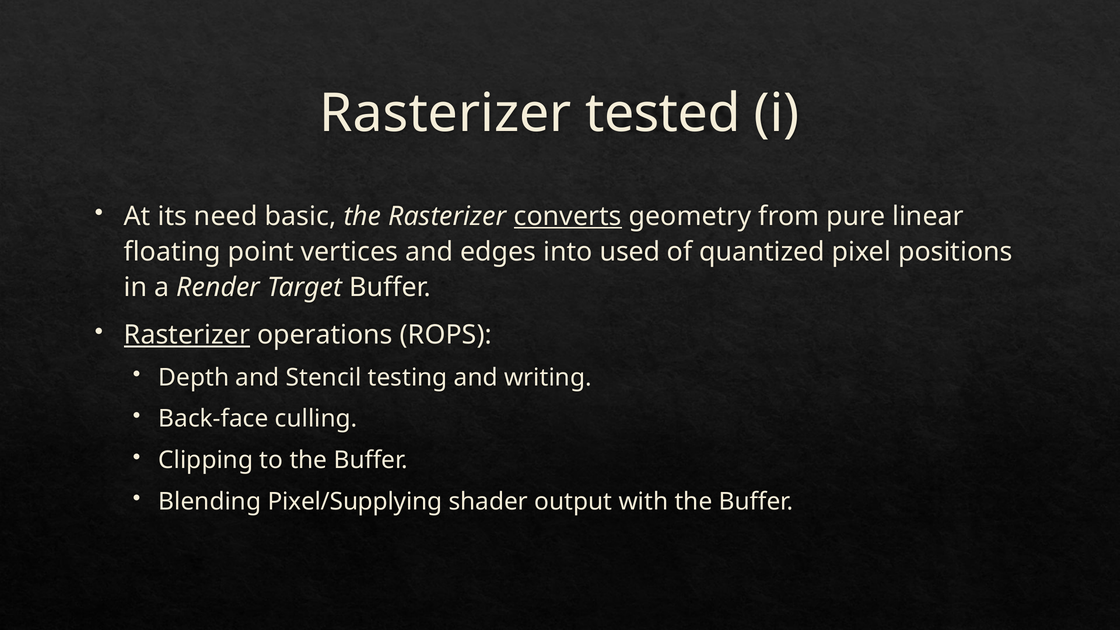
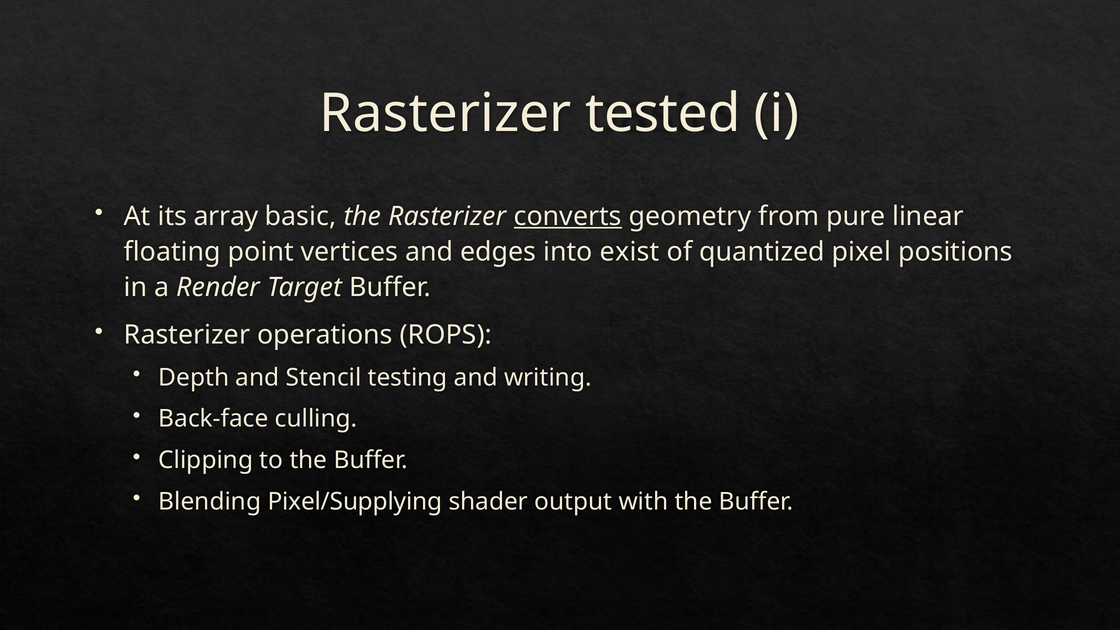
need: need -> array (226, 216)
used: used -> exist (630, 252)
Rasterizer underline: present -> none (187, 335)
